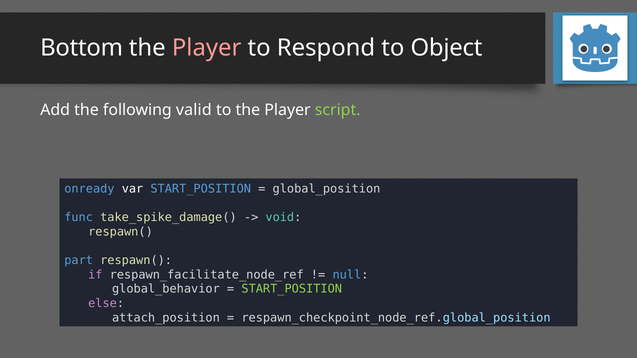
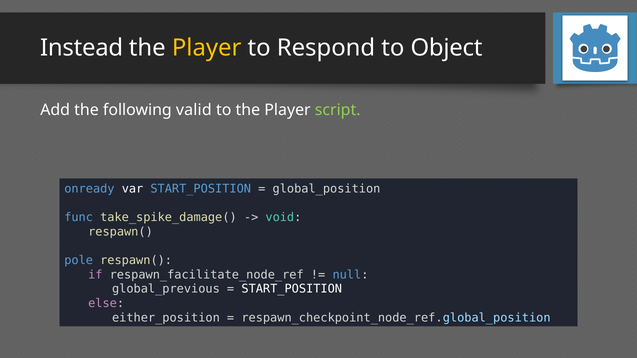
Bottom: Bottom -> Instead (82, 48)
Player colour: pink -> yellow (207, 48)
part: part -> pole (79, 261)
global_behavior: global_behavior -> global_previous (166, 289)
START_POSITION colour: light green -> white (292, 289)
attach_position: attach_position -> either_position (166, 318)
